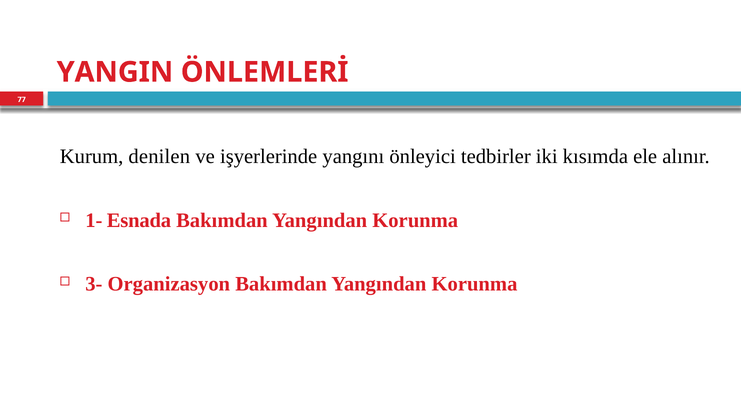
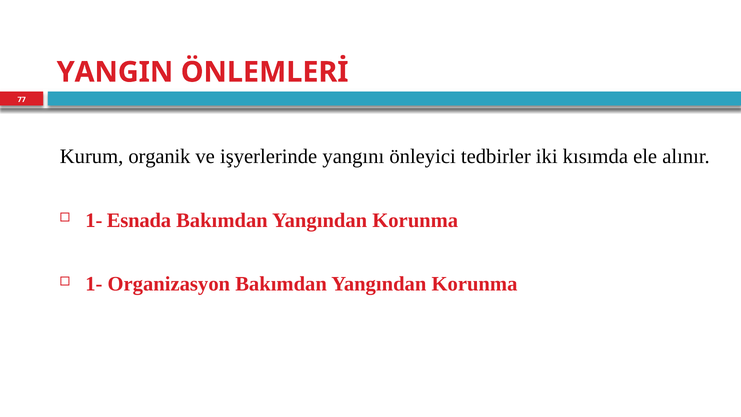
denilen: denilen -> organik (159, 156)
3-: 3- -> 1- (94, 284)
